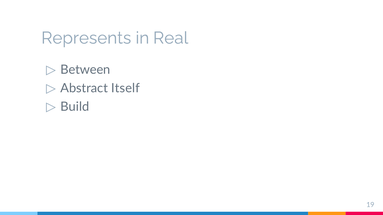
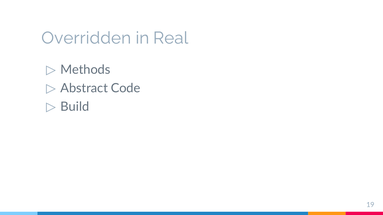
Represents: Represents -> Overridden (86, 38)
Between: Between -> Methods (85, 70)
Itself: Itself -> Code (126, 88)
